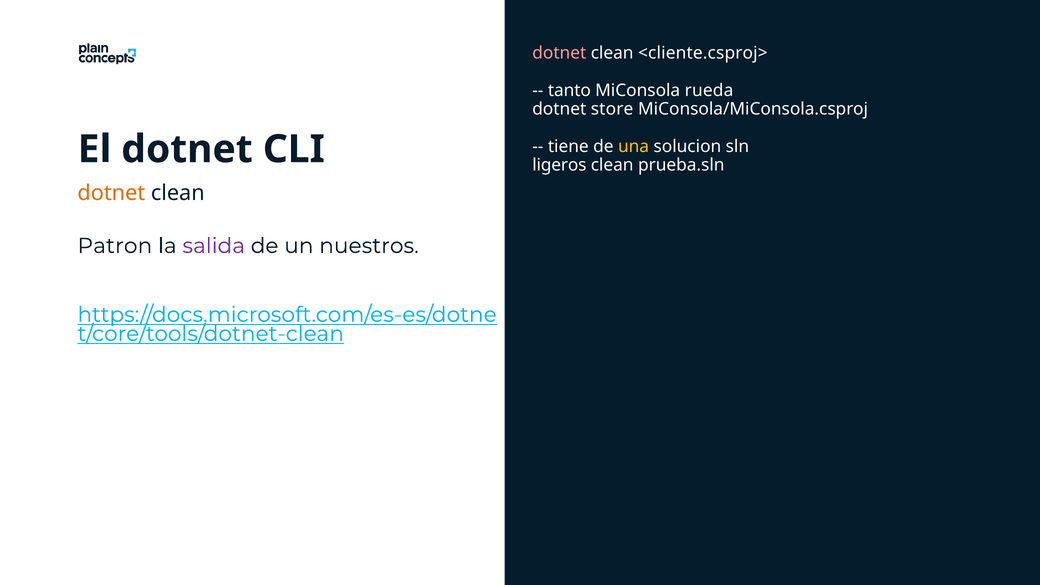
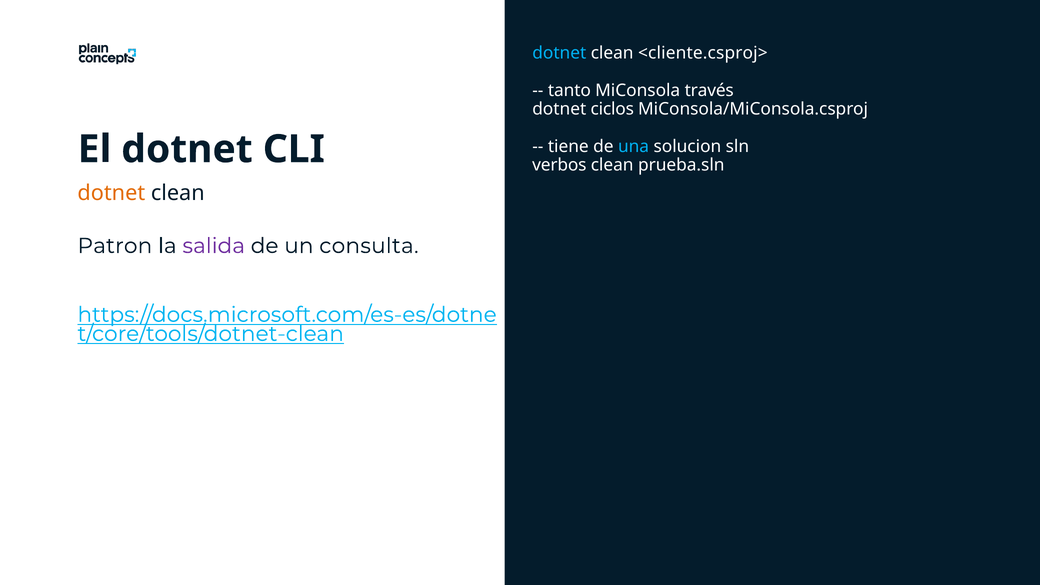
dotnet colour: pink -> light blue (559, 53)
rueda: rueda -> través (709, 90)
store: store -> ciclos (612, 109)
una colour: yellow -> light blue (634, 146)
ligeros: ligeros -> verbos (559, 165)
nuestros: nuestros -> consulta (369, 246)
